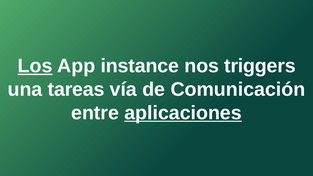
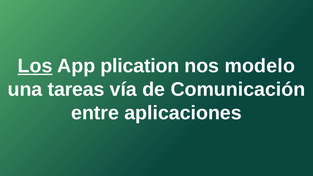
instance: instance -> plication (140, 66)
triggers: triggers -> modelo (260, 66)
aplicaciones underline: present -> none (183, 113)
